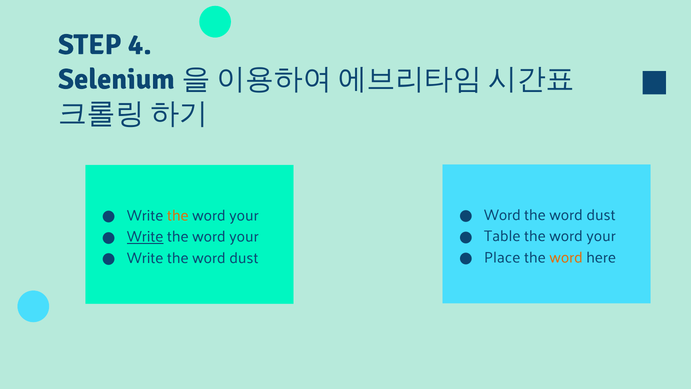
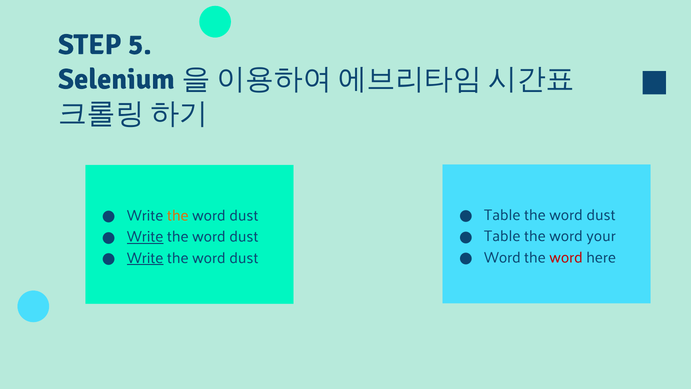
4: 4 -> 5 (140, 45)
Word: Word -> Table (502, 215)
your: your -> dust (244, 216)
your: your -> dust (244, 237)
Place: Place -> Word (502, 257)
word colour: orange -> red (566, 257)
Write underline: none -> present (145, 258)
